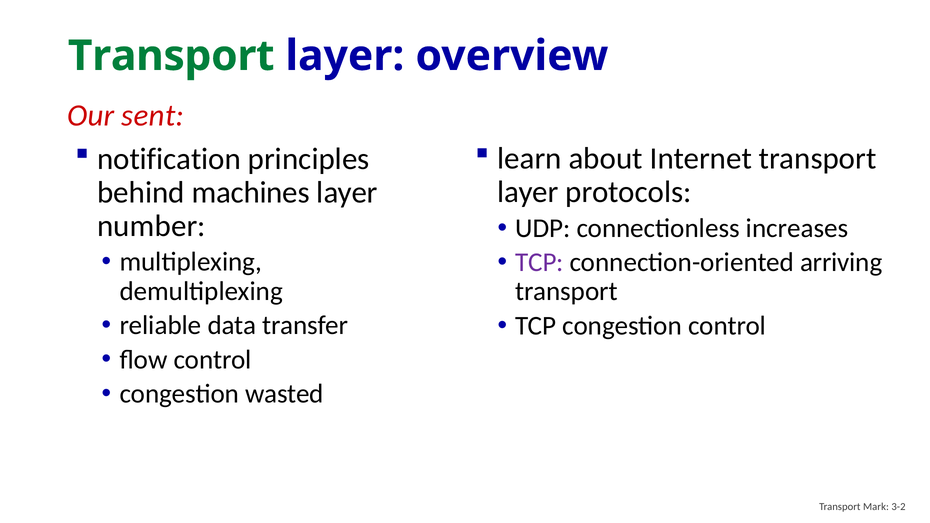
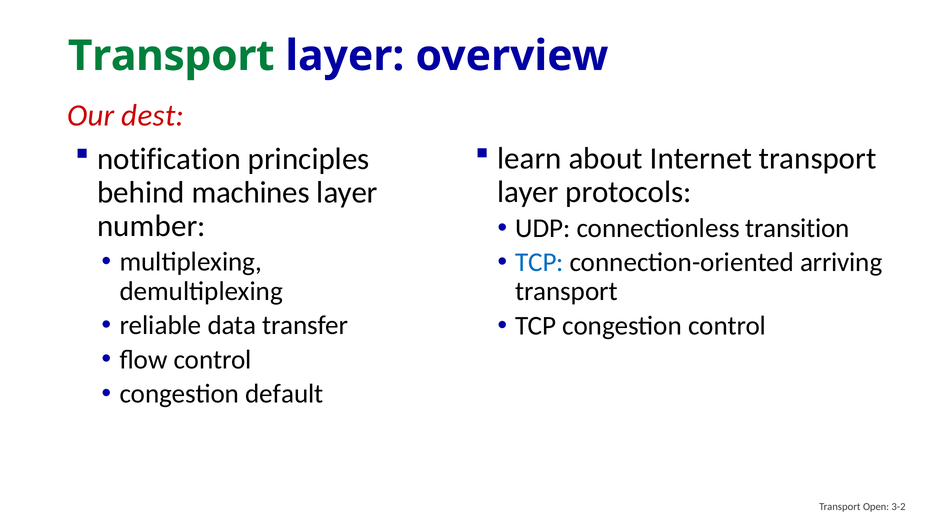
sent: sent -> dest (153, 116)
increases: increases -> transition (797, 228)
TCP colour: purple -> blue (539, 262)
wasted: wasted -> default (284, 394)
Mark: Mark -> Open (876, 507)
